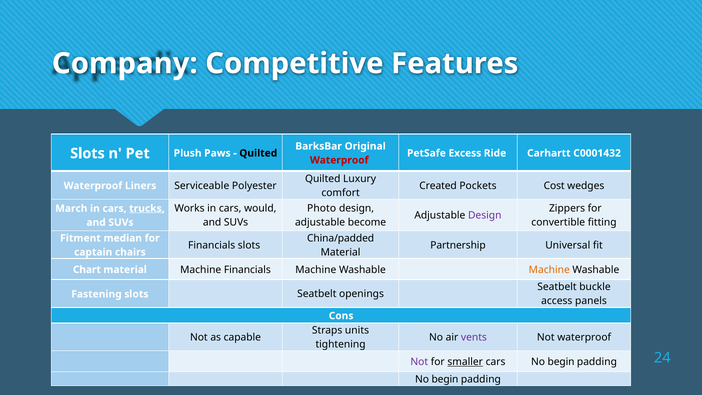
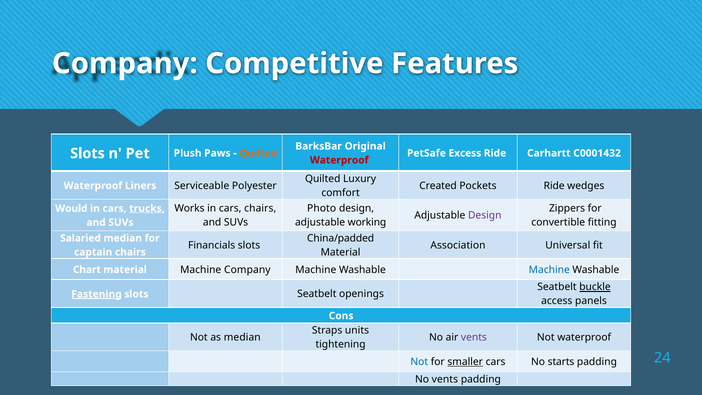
Quilted colour: black -> orange (258, 153)
Pockets Cost: Cost -> Ride (554, 186)
cars would: would -> chairs (260, 208)
March: March -> Would (71, 208)
become: become -> working (367, 222)
Fitment: Fitment -> Salaried (81, 238)
Partnership: Partnership -> Association (458, 245)
Machine Financials: Financials -> Company (247, 270)
Machine colour: orange -> blue (549, 270)
buckle underline: none -> present (595, 287)
Fastening underline: none -> present (96, 294)
as capable: capable -> median (242, 337)
Not colour: purple -> blue (419, 362)
cars No begin: begin -> starts (561, 362)
begin: begin -> vents (445, 379)
